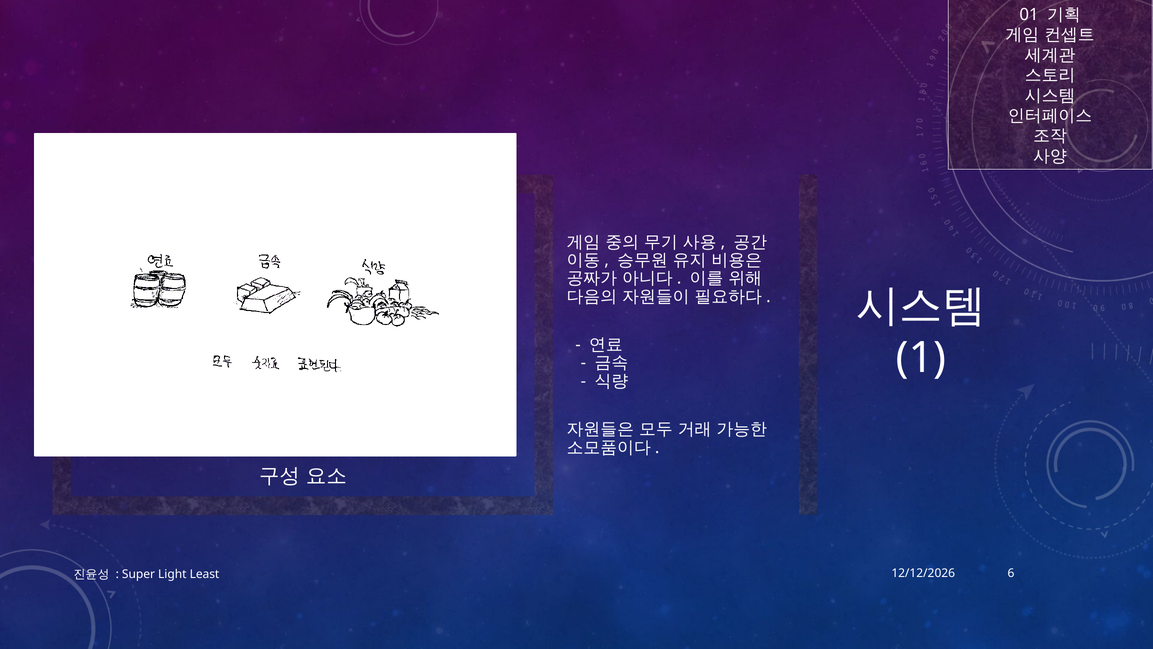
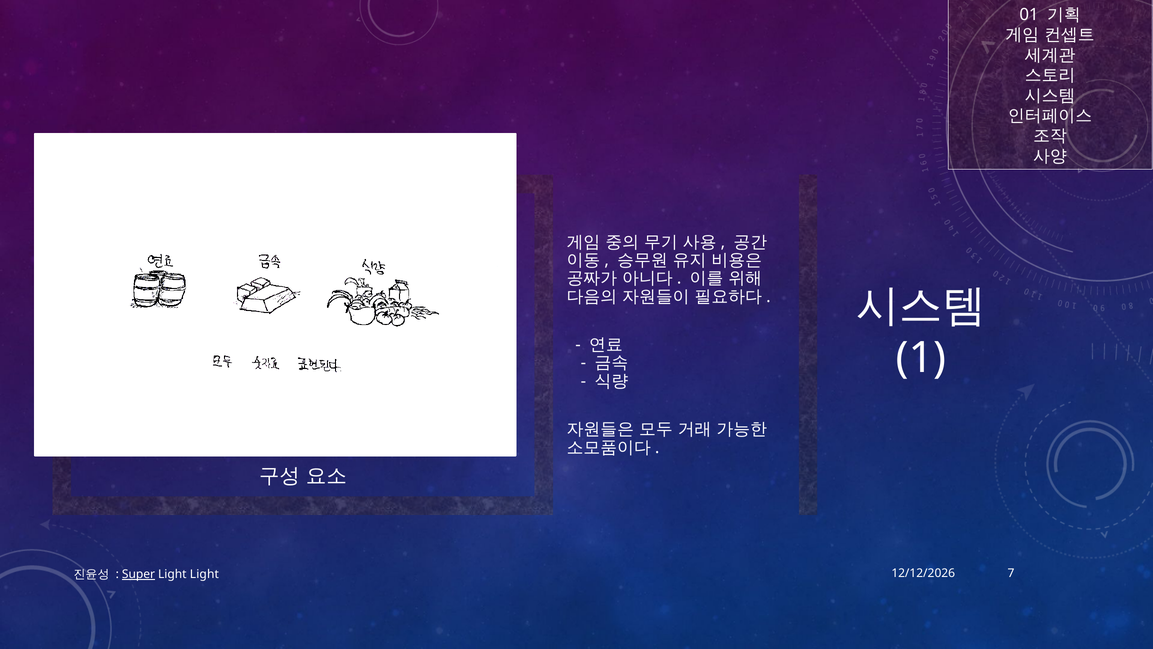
Super underline: none -> present (138, 574)
Light Least: Least -> Light (204, 574)
6: 6 -> 7 (1011, 573)
